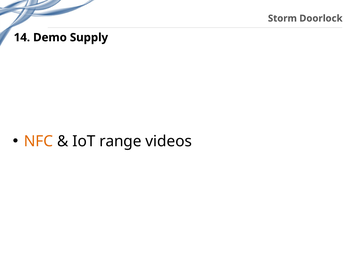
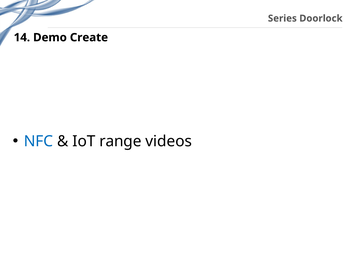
Storm: Storm -> Series (282, 18)
Supply: Supply -> Create (89, 37)
NFC colour: orange -> blue (38, 141)
